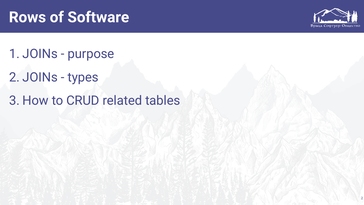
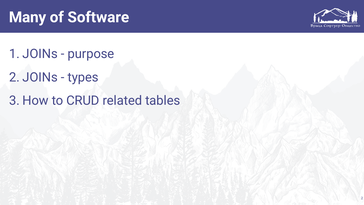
Rows: Rows -> Many (28, 17)
